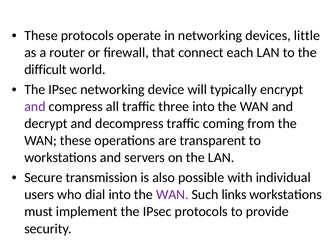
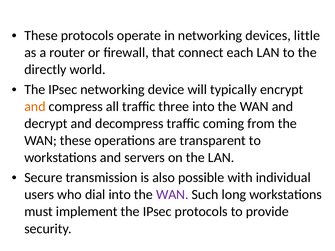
difficult: difficult -> directly (45, 70)
and colour: purple -> orange (35, 107)
links: links -> long (234, 195)
